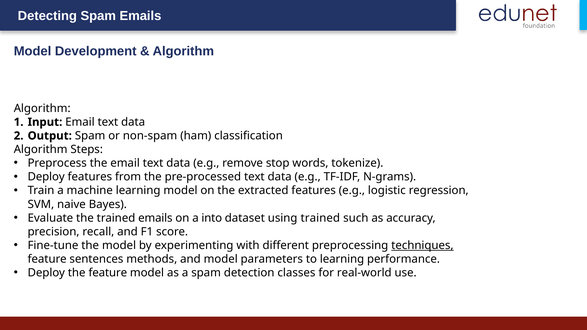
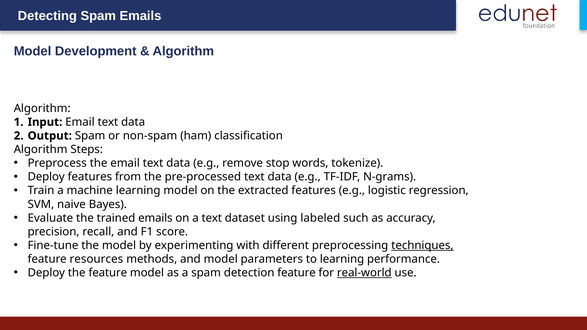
a into: into -> text (212, 218)
using trained: trained -> labeled (320, 218)
sentences: sentences -> resources (96, 259)
detection classes: classes -> feature (297, 273)
real-world underline: none -> present (364, 273)
